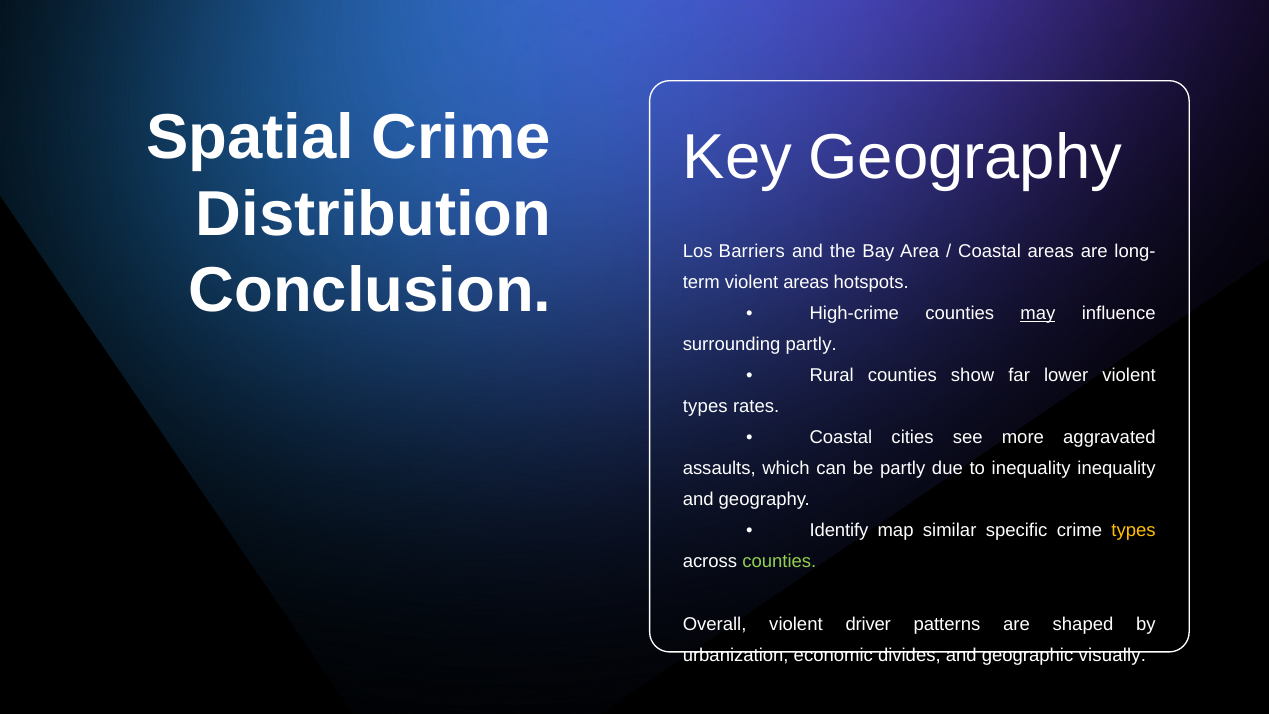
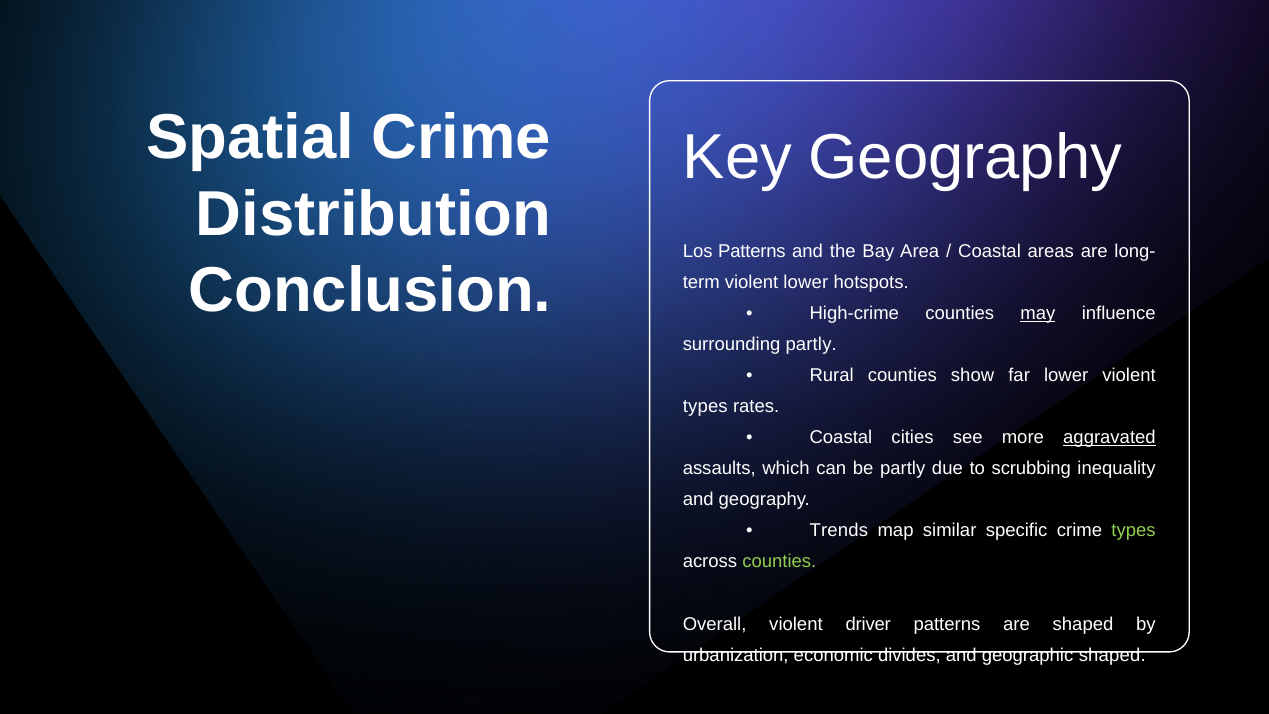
Los Barriers: Barriers -> Patterns (752, 251)
violent areas: areas -> lower (806, 282)
aggravated underline: none -> present (1109, 437)
to inequality: inequality -> scrubbing (1031, 468)
Identify: Identify -> Trends (839, 531)
types colour: yellow -> light green (1134, 531)
geographic visually: visually -> shaped (1112, 655)
